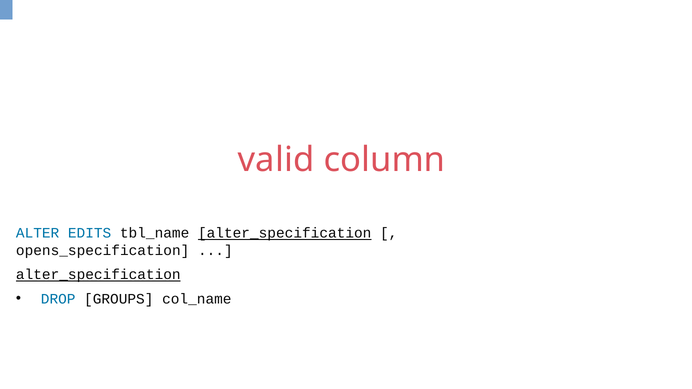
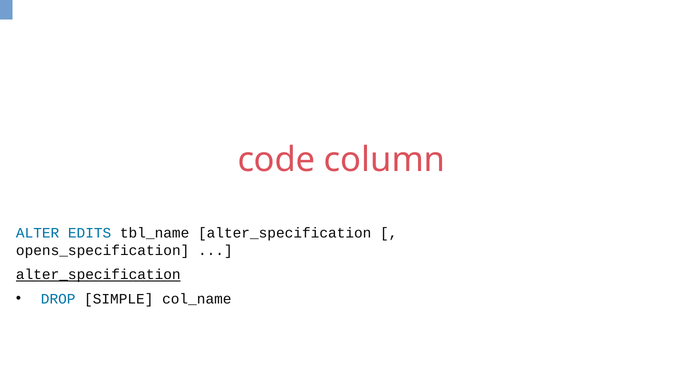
valid: valid -> code (276, 160)
alter_specification underline: present -> none (285, 233)
GROUPS: GROUPS -> SIMPLE (119, 299)
